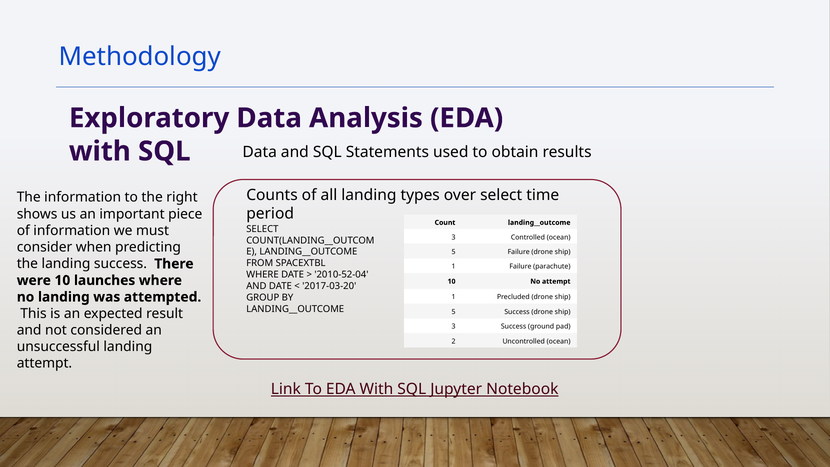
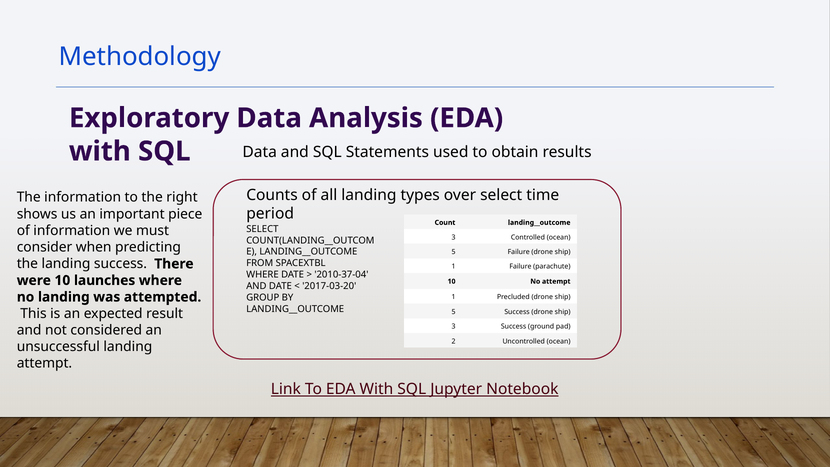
2010-52-04: 2010-52-04 -> 2010-37-04 (341, 275)
